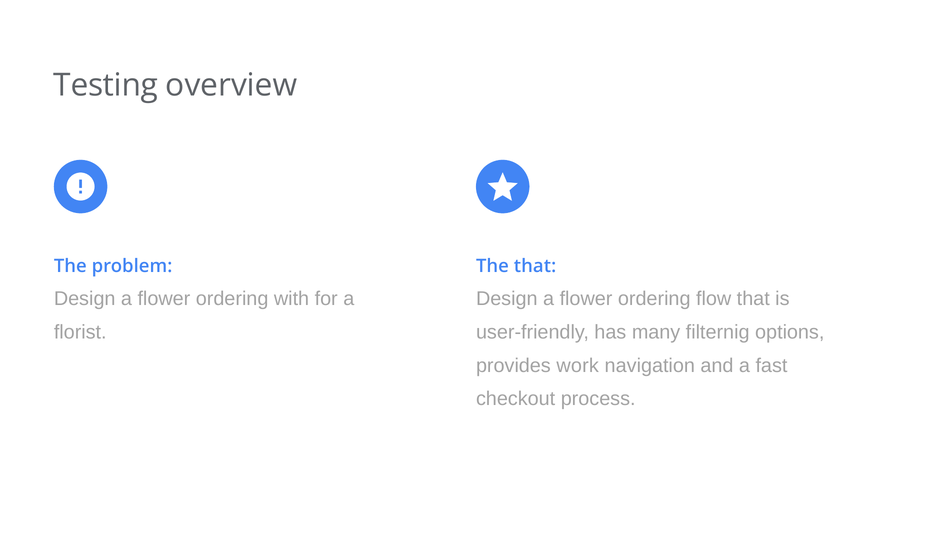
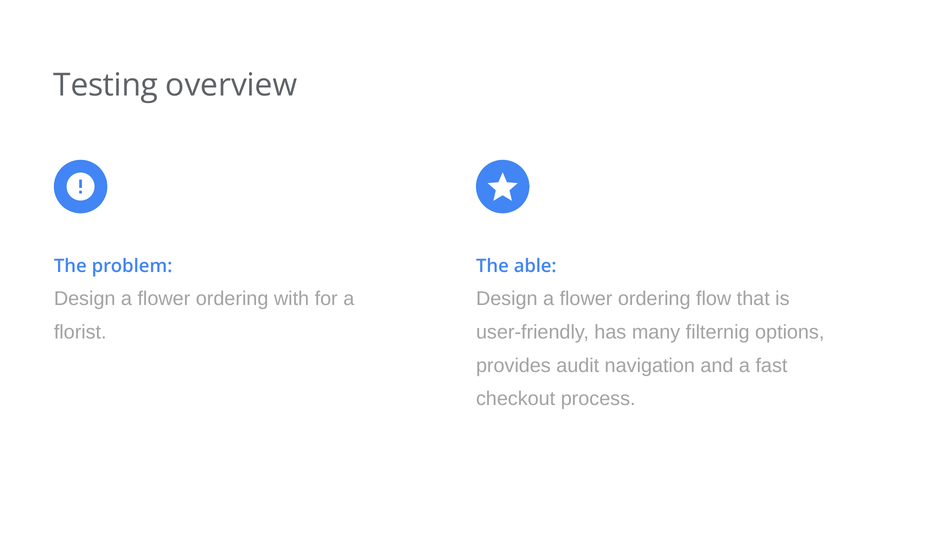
The that: that -> able (535, 266)
work: work -> audit (578, 365)
